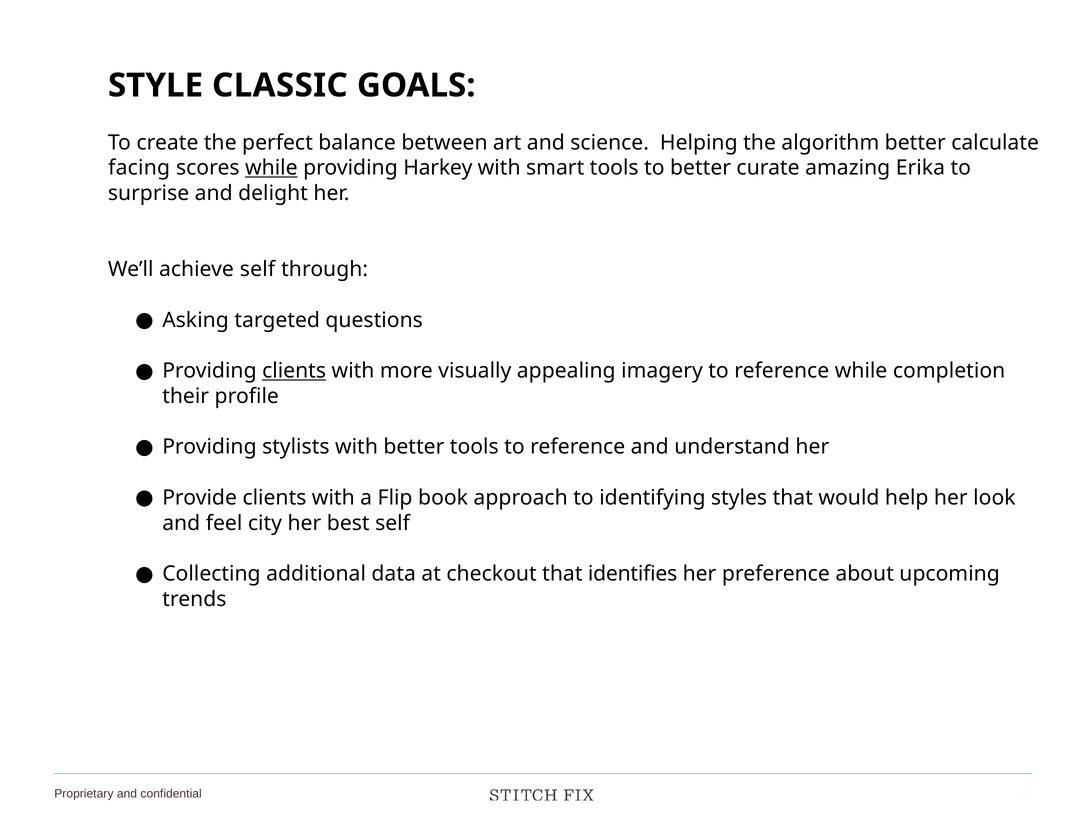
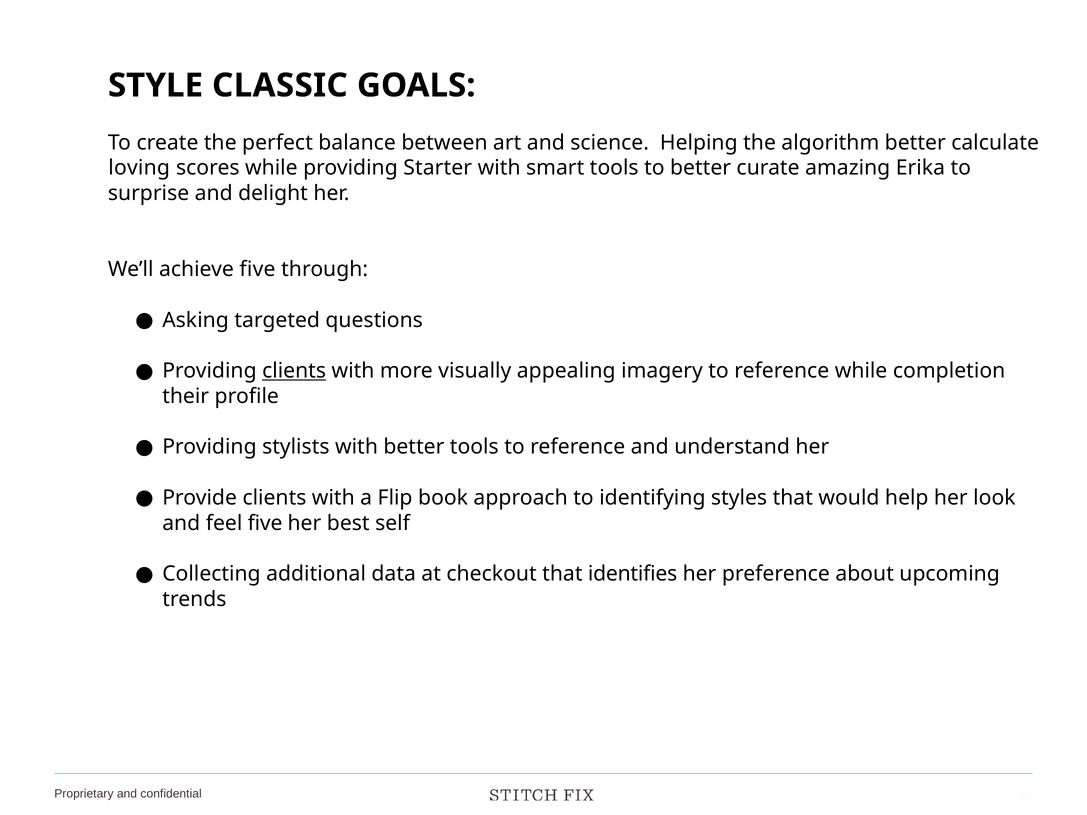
facing: facing -> loving (139, 168)
while underline: present -> none (271, 168)
Harkey: Harkey -> Starter (438, 168)
achieve self: self -> five (258, 269)
feel city: city -> five (265, 523)
